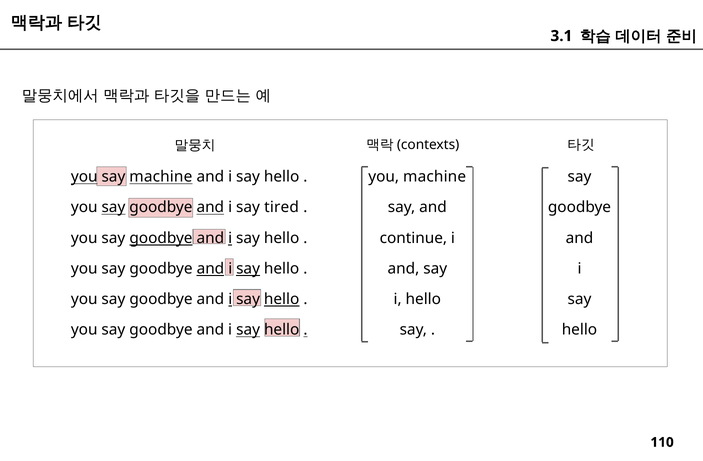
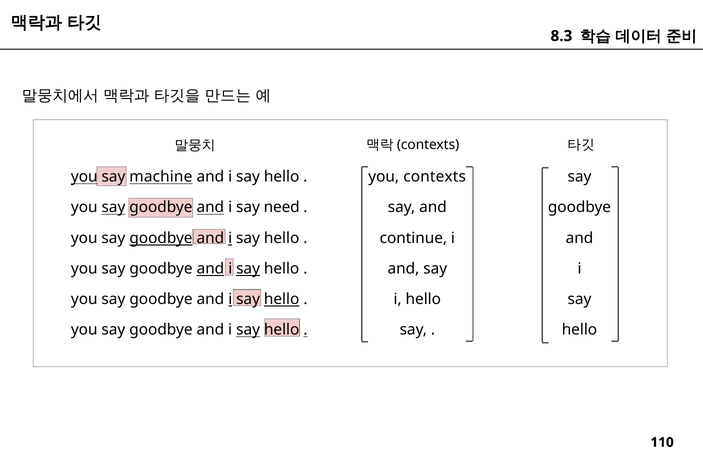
3.1: 3.1 -> 8.3 (561, 36)
you machine: machine -> contexts (435, 177)
tired: tired -> need (282, 208)
